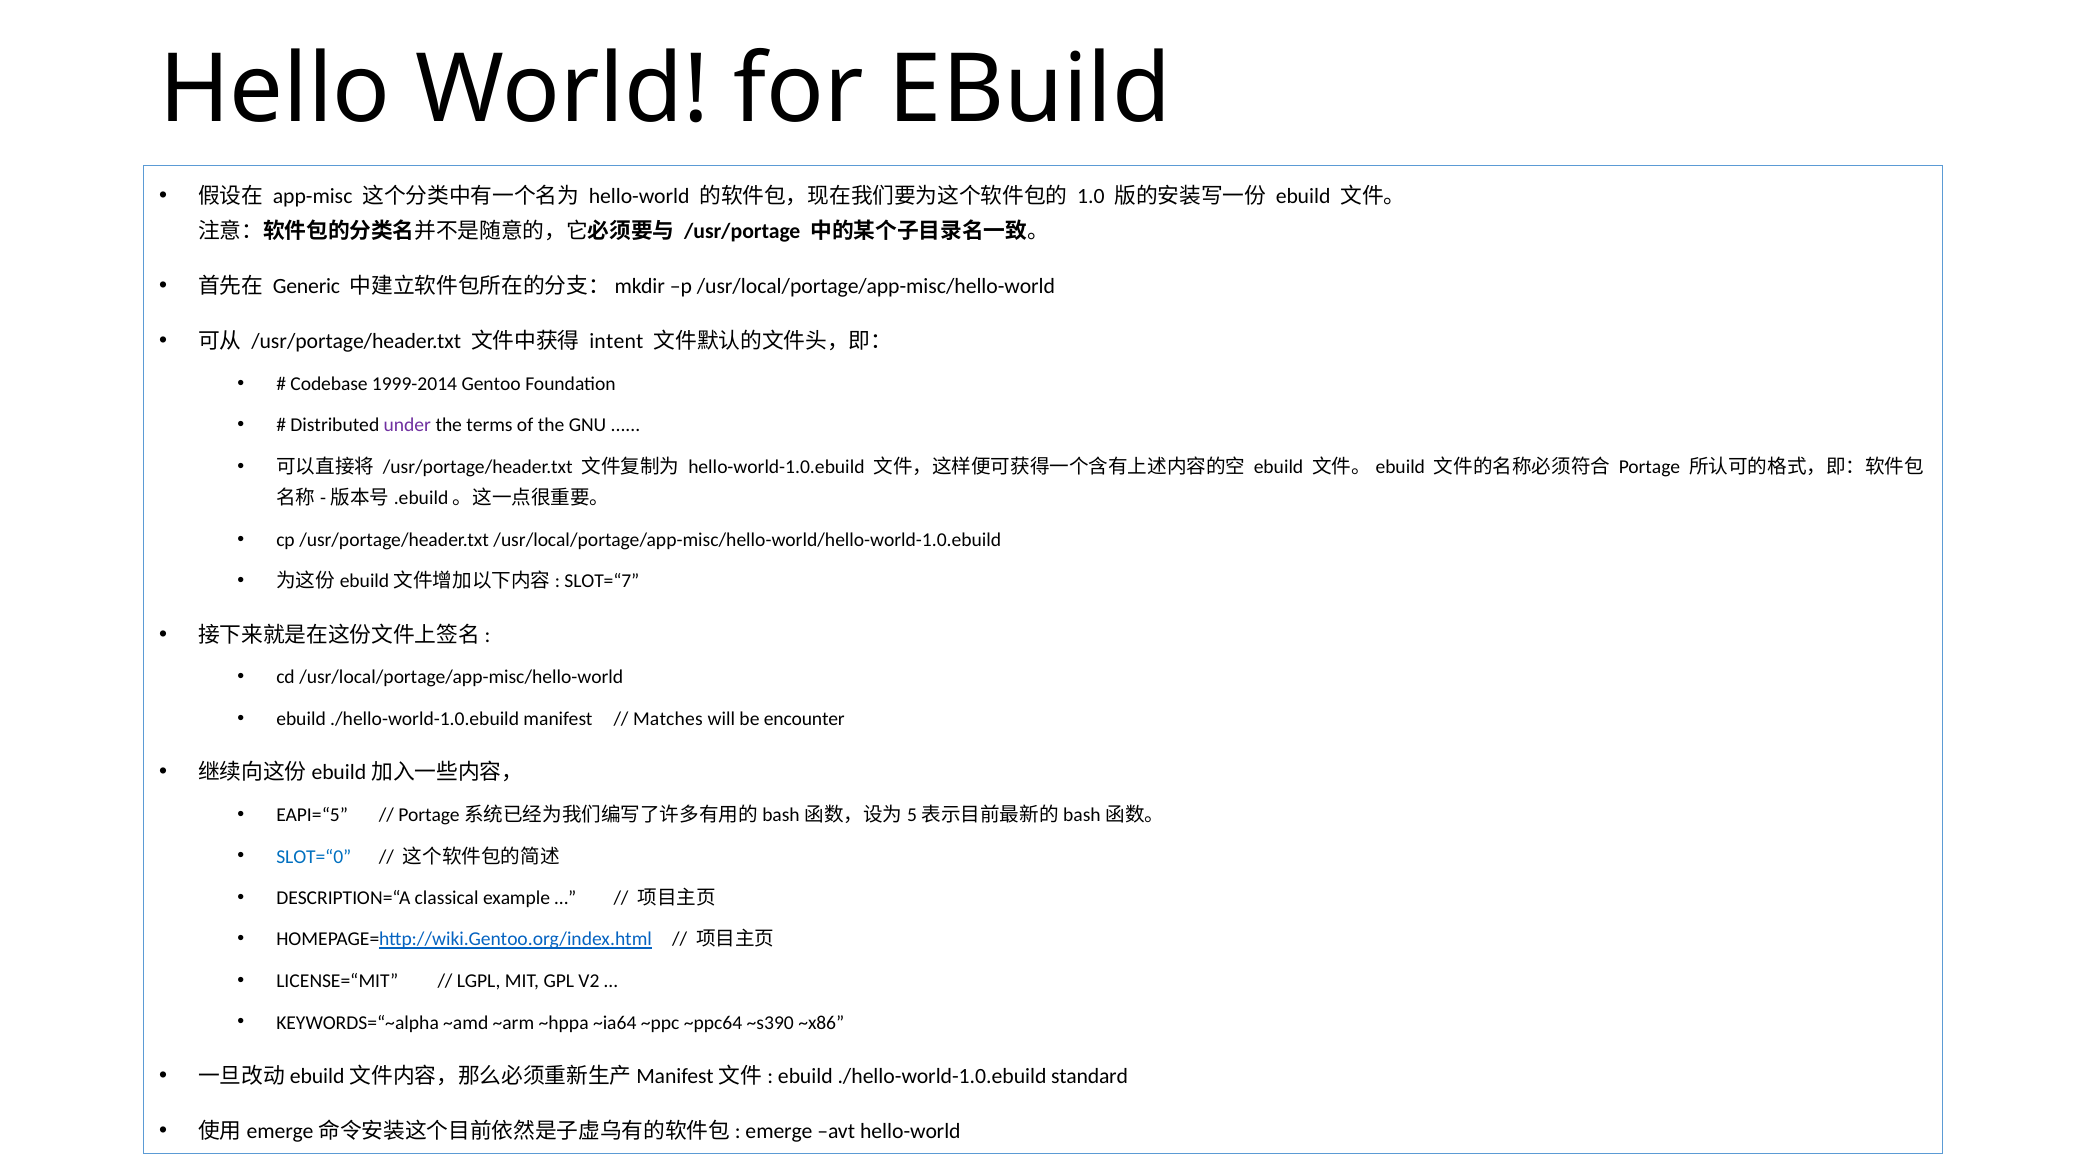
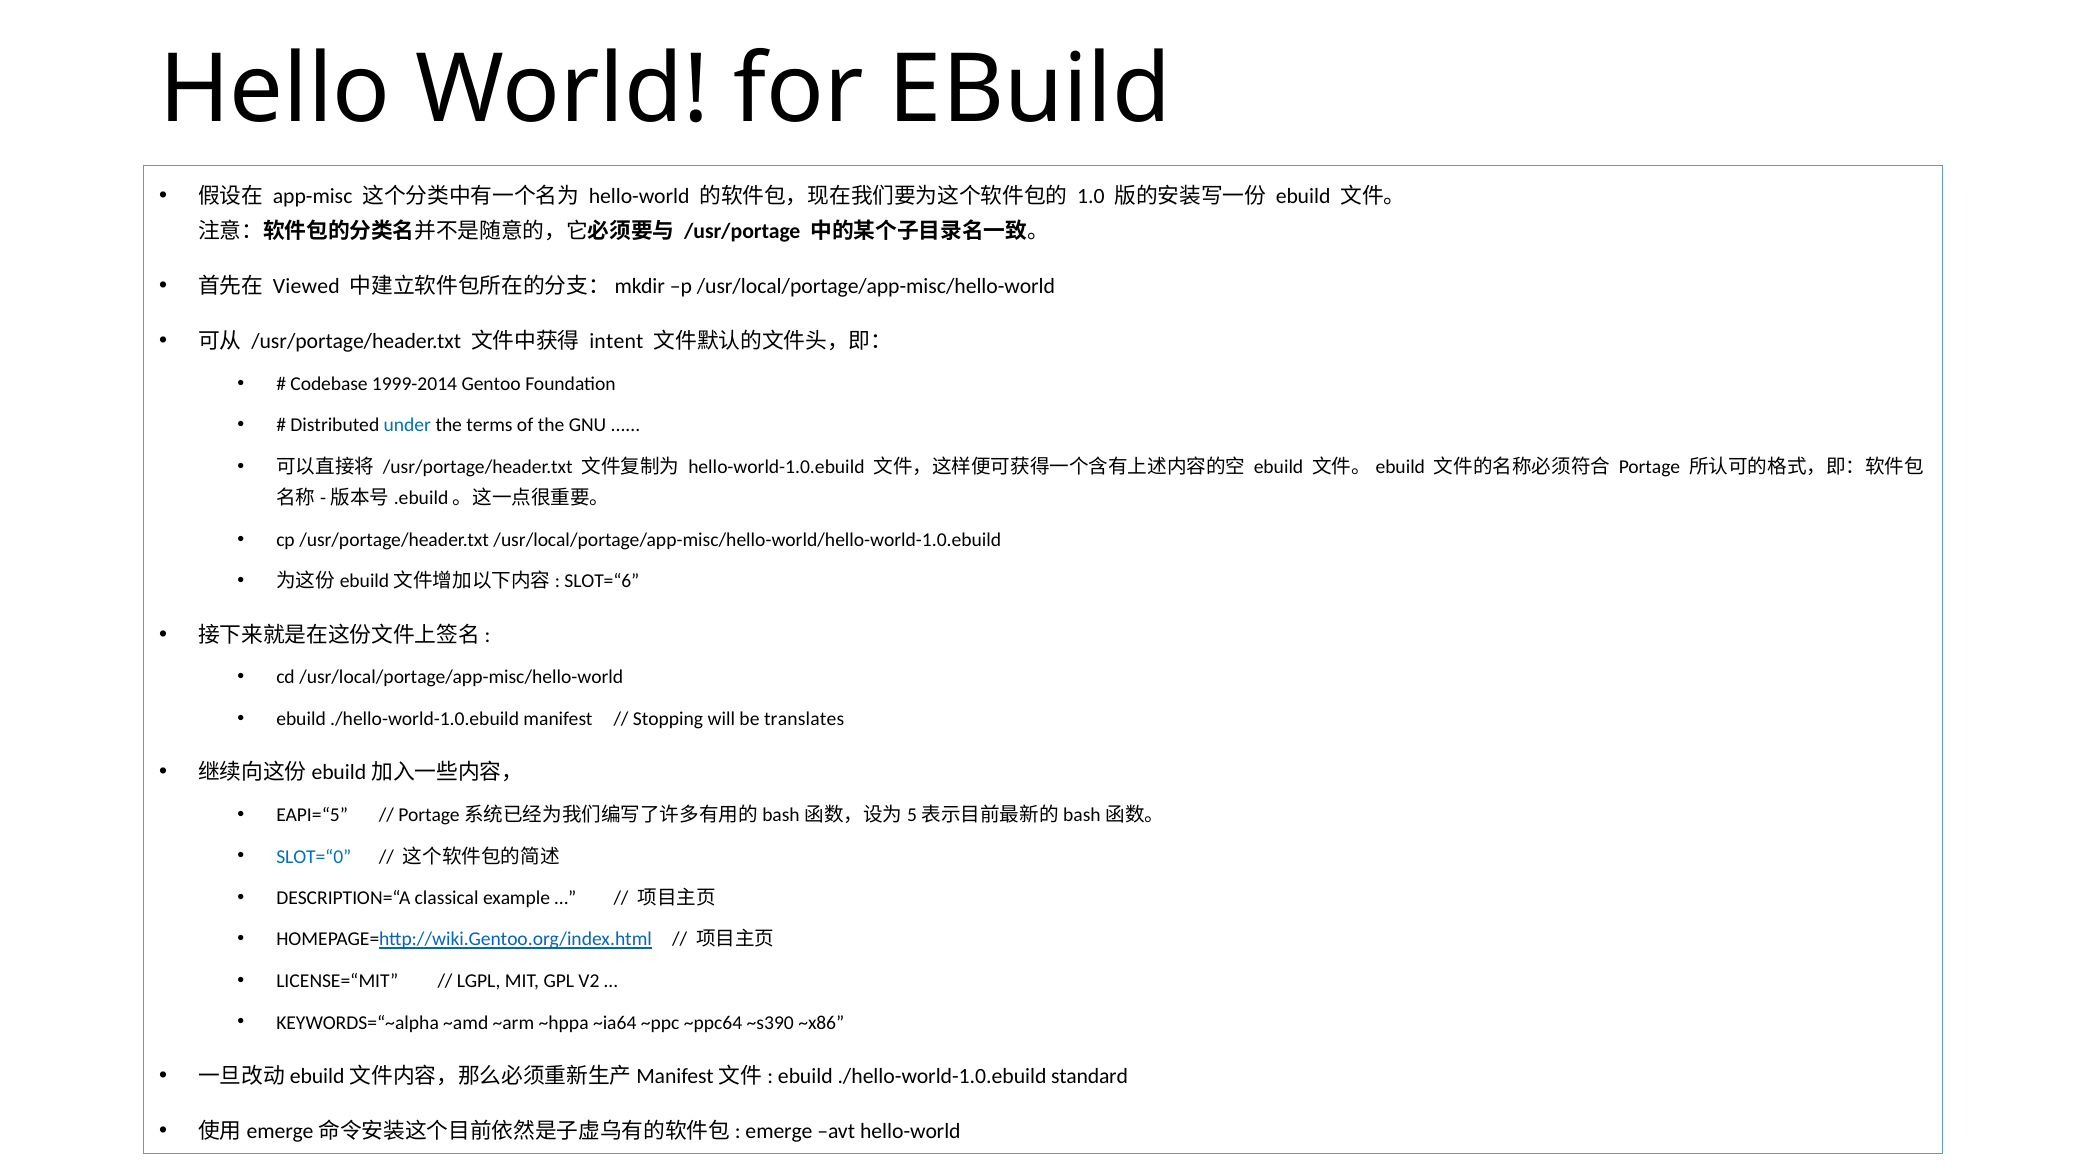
Generic: Generic -> Viewed (306, 287)
under colour: purple -> blue (407, 425)
SLOT=“7: SLOT=“7 -> SLOT=“6 (602, 582)
Matches: Matches -> Stopping (668, 719)
encounter: encounter -> translates (804, 719)
